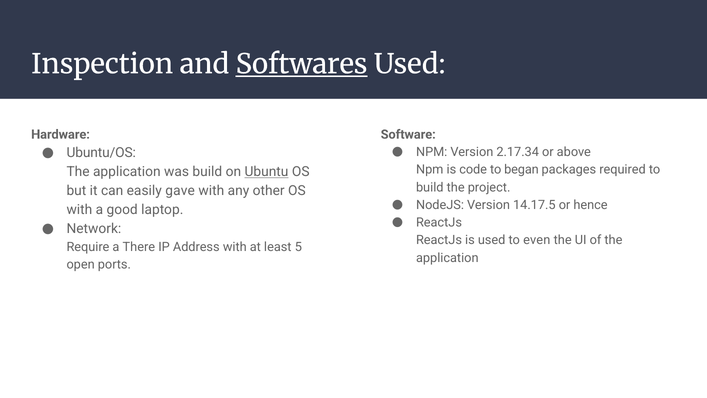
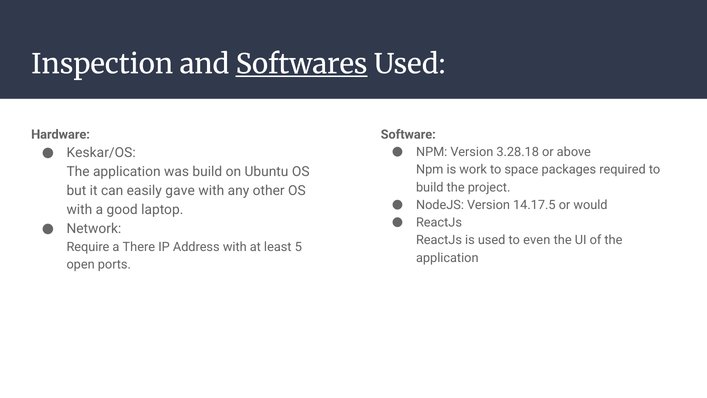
2.17.34: 2.17.34 -> 3.28.18 (518, 152)
Ubuntu/OS: Ubuntu/OS -> Keskar/OS (101, 153)
code: code -> work (473, 170)
began: began -> space (521, 170)
Ubuntu underline: present -> none (266, 172)
hence: hence -> would (590, 205)
